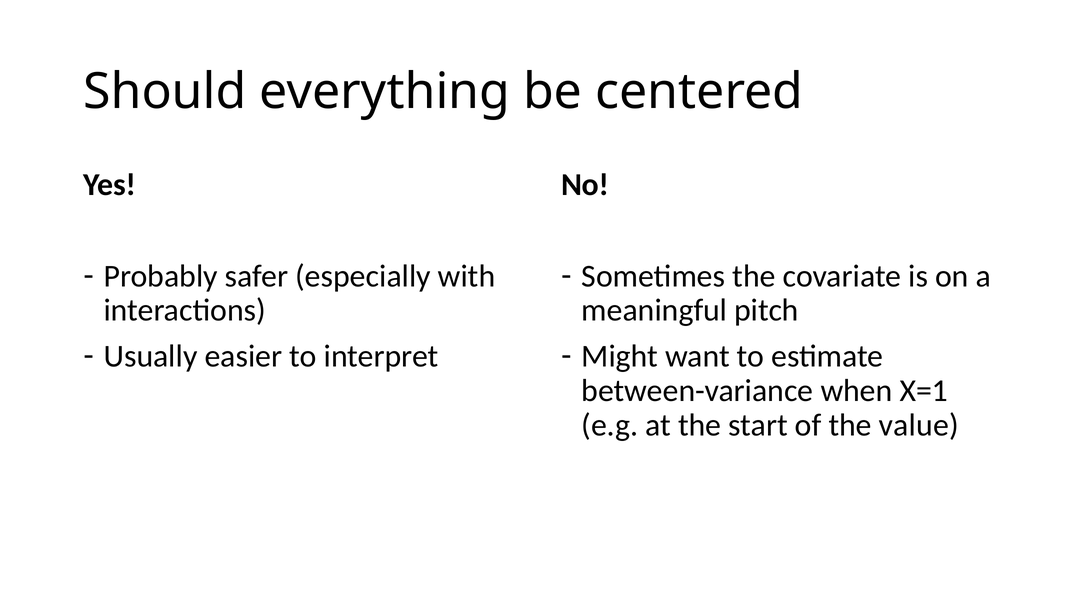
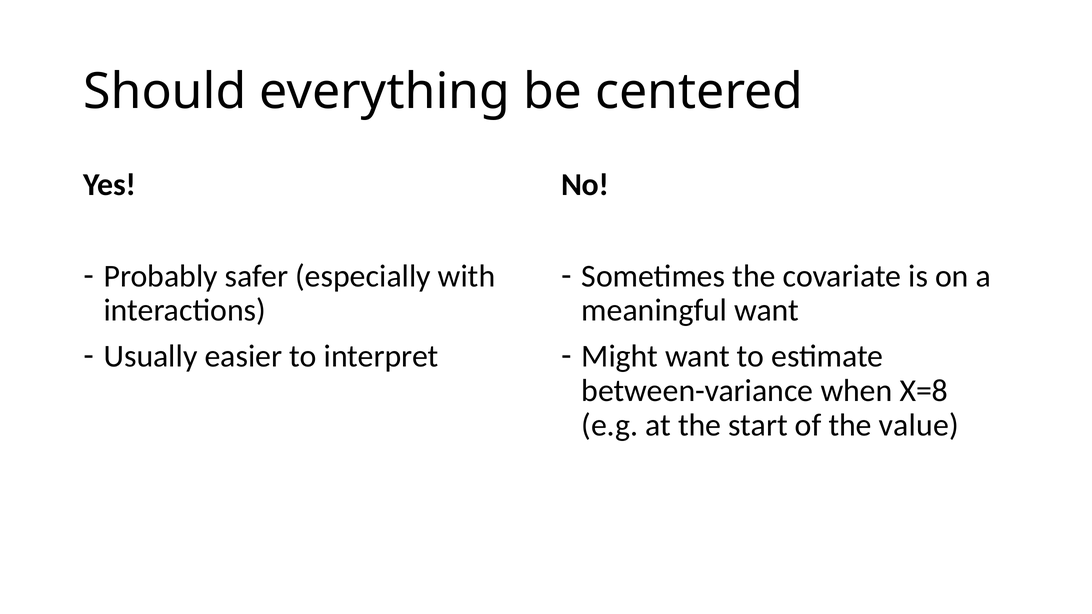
meaningful pitch: pitch -> want (767, 311)
X=1: X=1 -> X=8 (924, 391)
